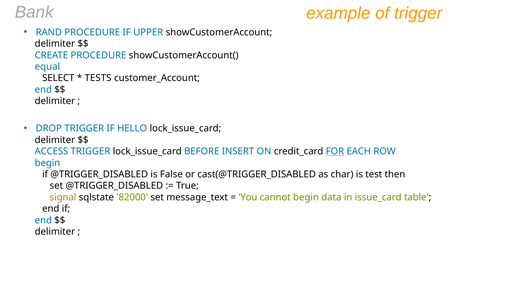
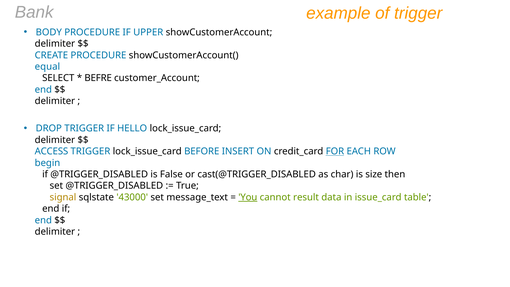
RAND: RAND -> BODY (49, 32)
TESTS: TESTS -> BEFRE (98, 78)
test: test -> size (374, 174)
82000: 82000 -> 43000 (132, 197)
You underline: none -> present (248, 197)
cannot begin: begin -> result (306, 197)
